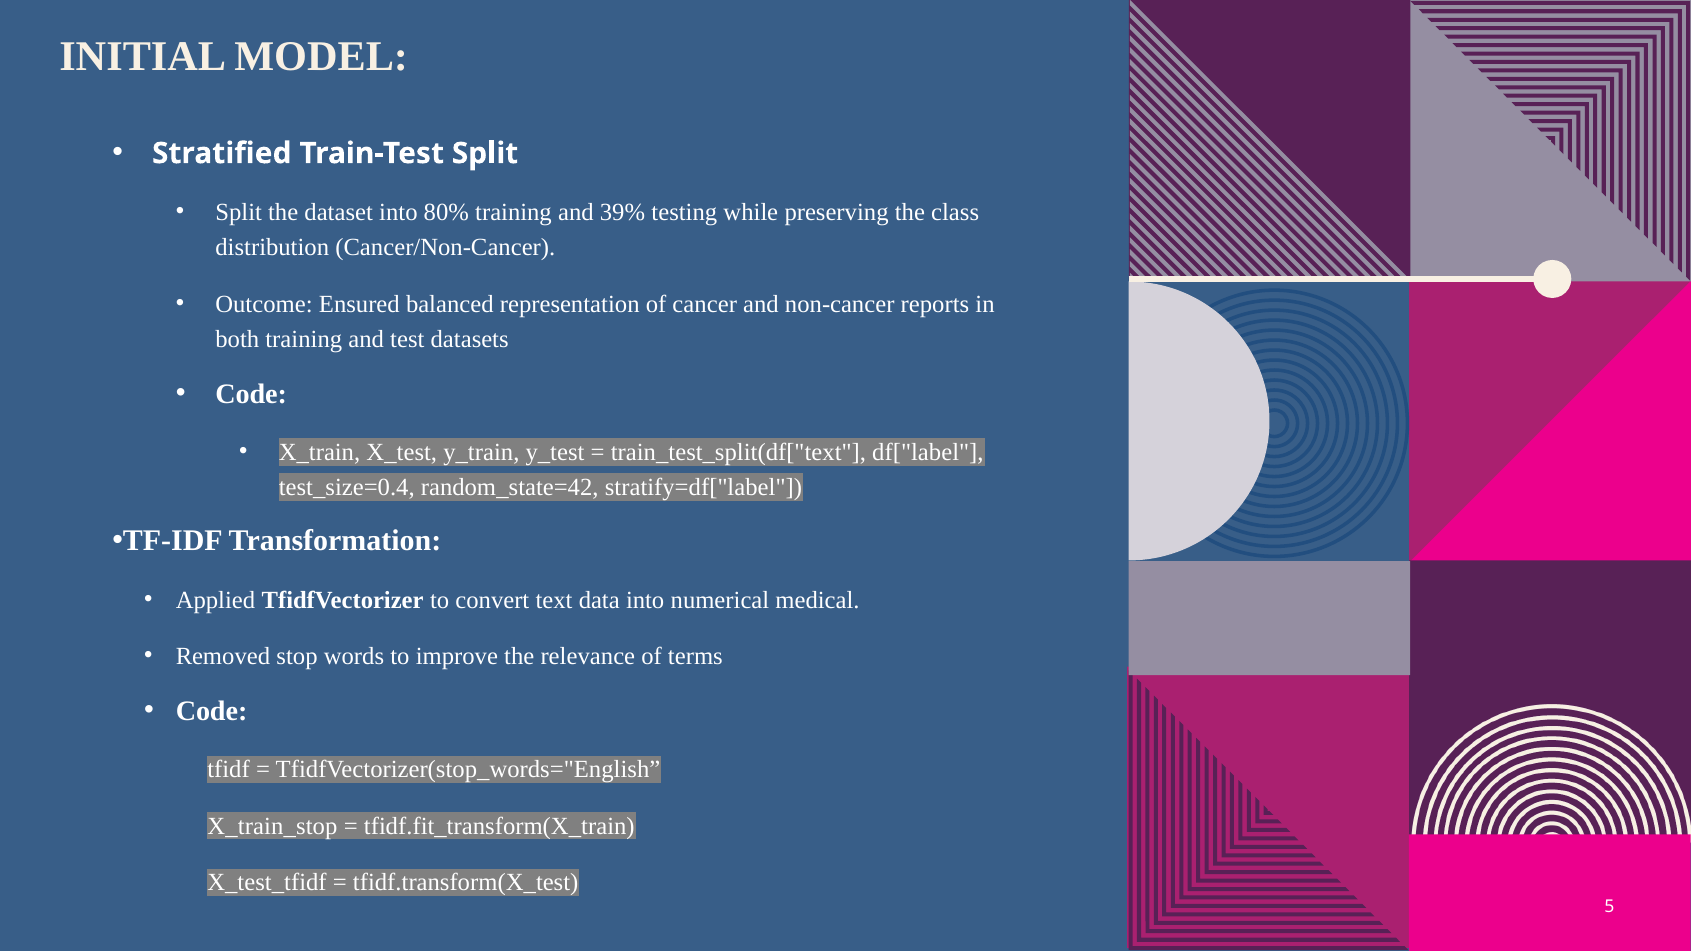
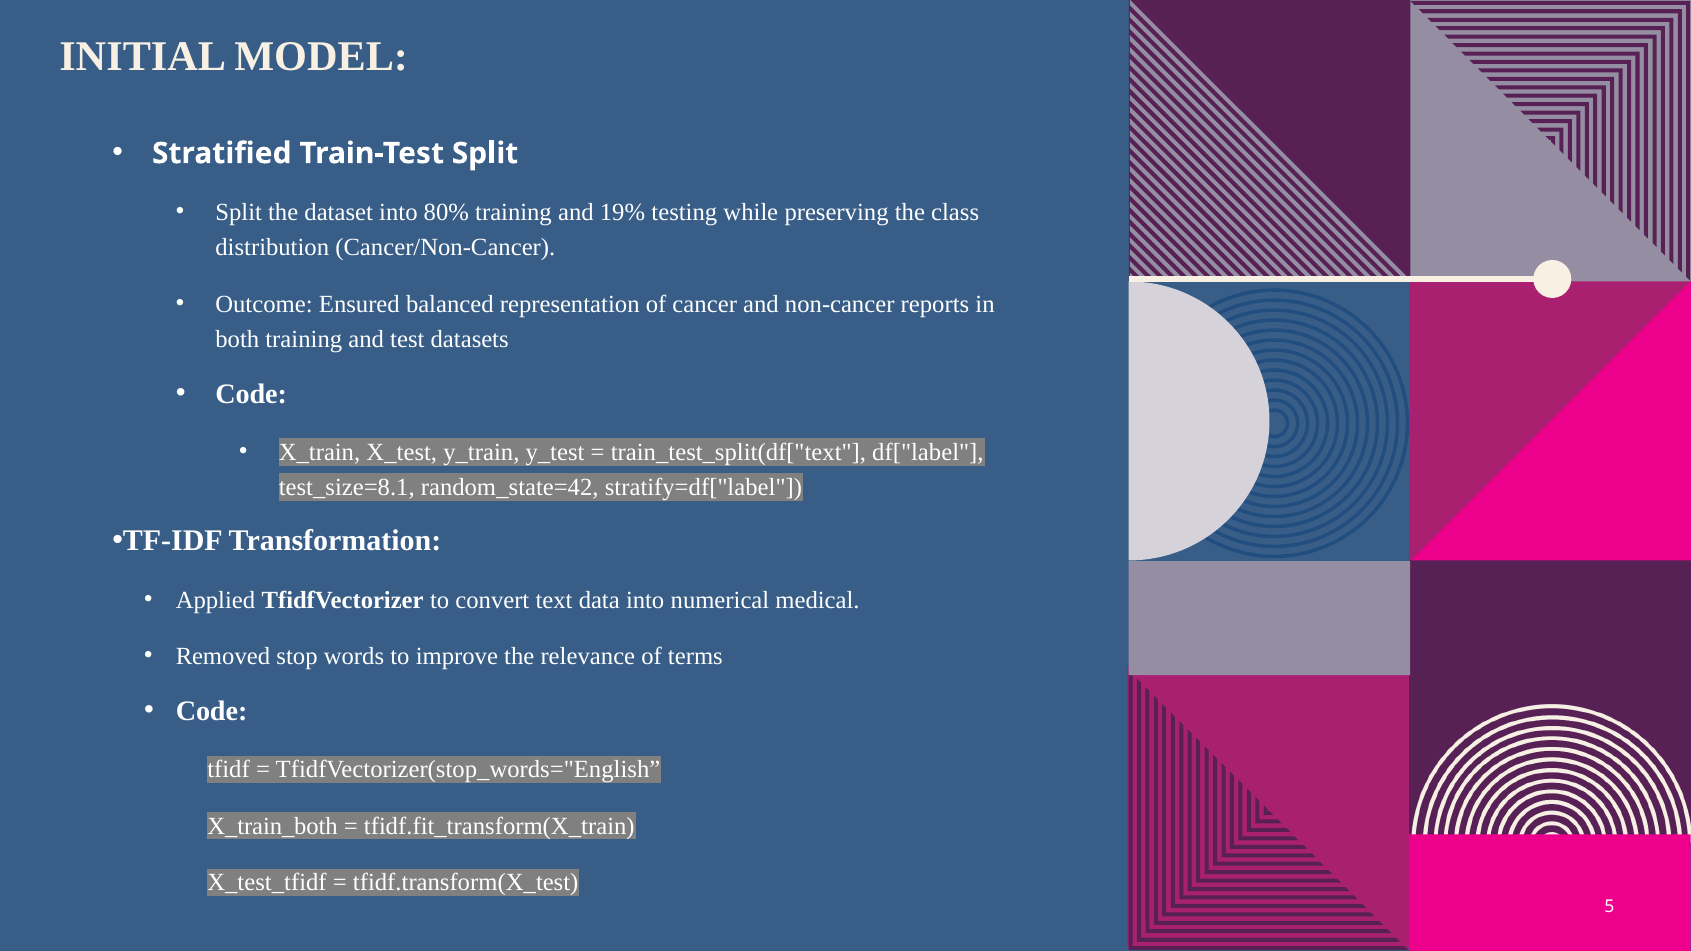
39%: 39% -> 19% (622, 213)
test_size=0.4: test_size=0.4 -> test_size=8.1 (347, 487)
X_train_stop: X_train_stop -> X_train_both (273, 826)
